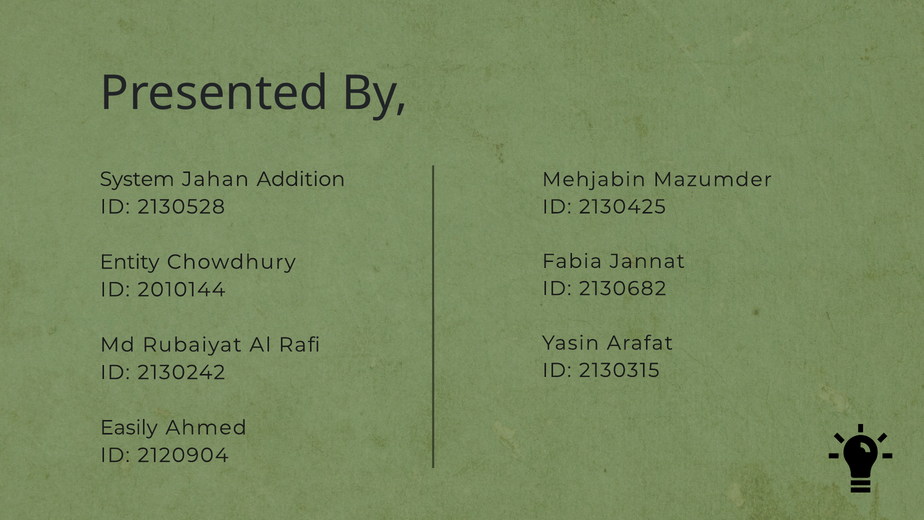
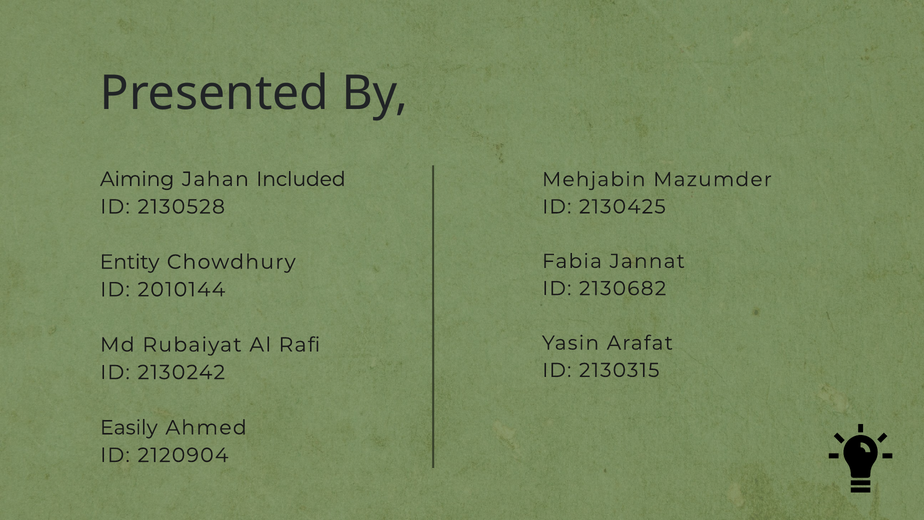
System: System -> Aiming (137, 179)
Addition: Addition -> Included (301, 179)
